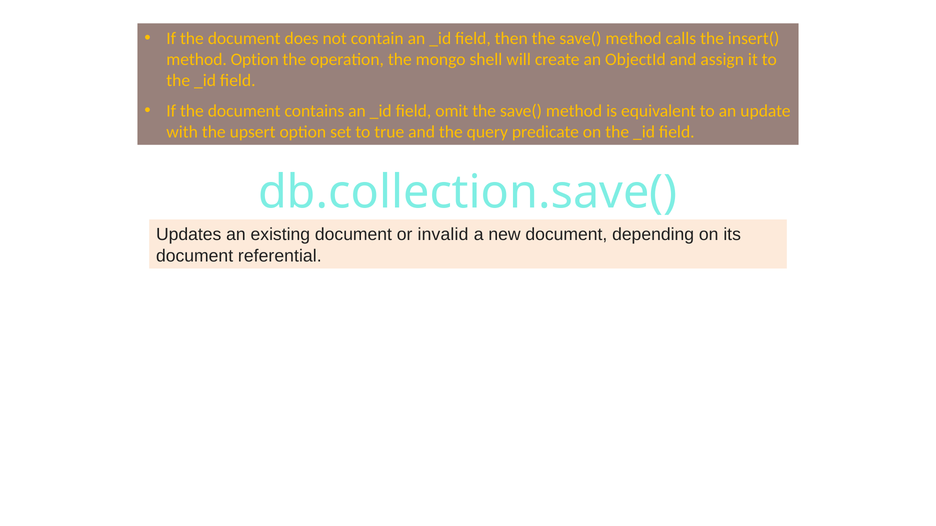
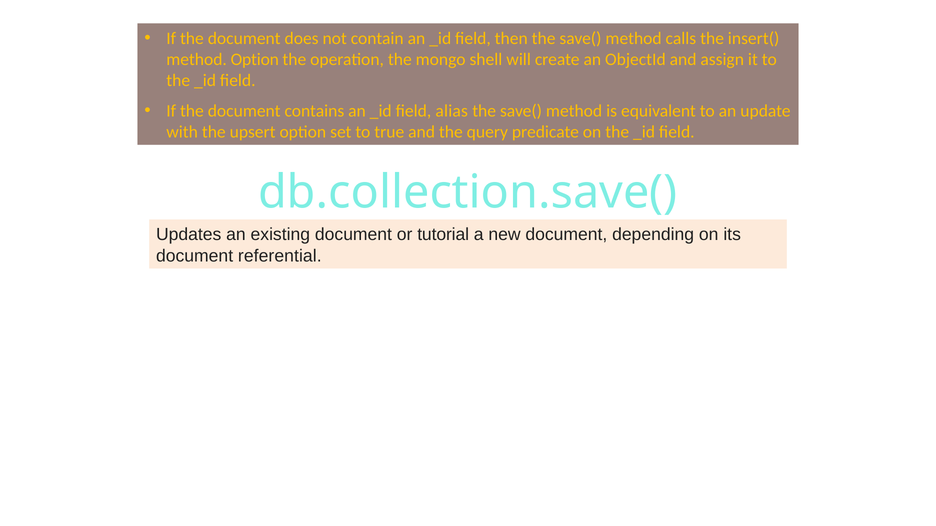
omit: omit -> alias (452, 111)
invalid: invalid -> tutorial (443, 235)
